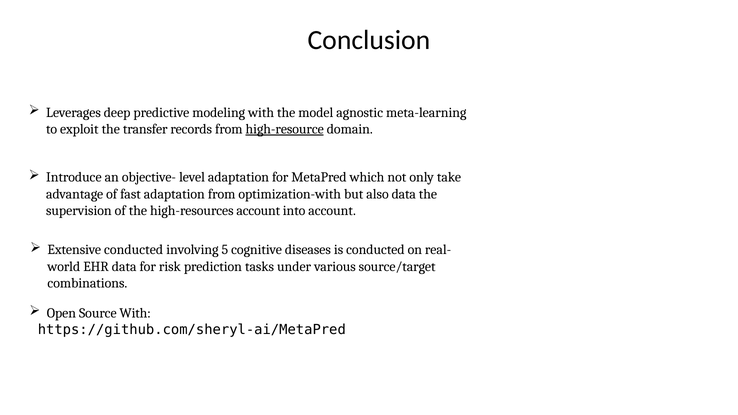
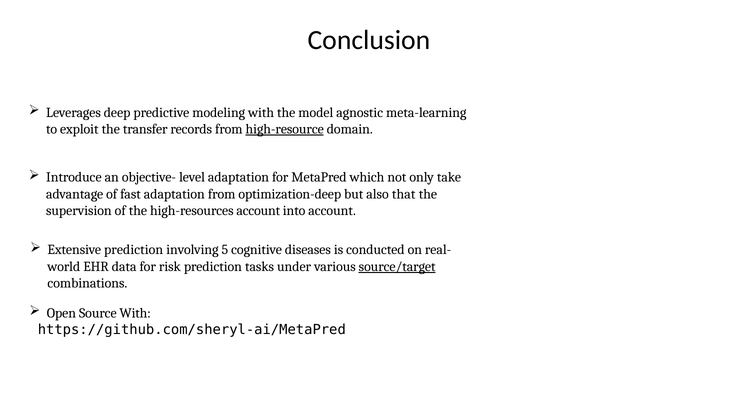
optimization-with: optimization-with -> optimization-deep (290, 194)
also data: data -> that (404, 194)
Extensive conducted: conducted -> prediction (134, 250)
source/target underline: none -> present (397, 267)
